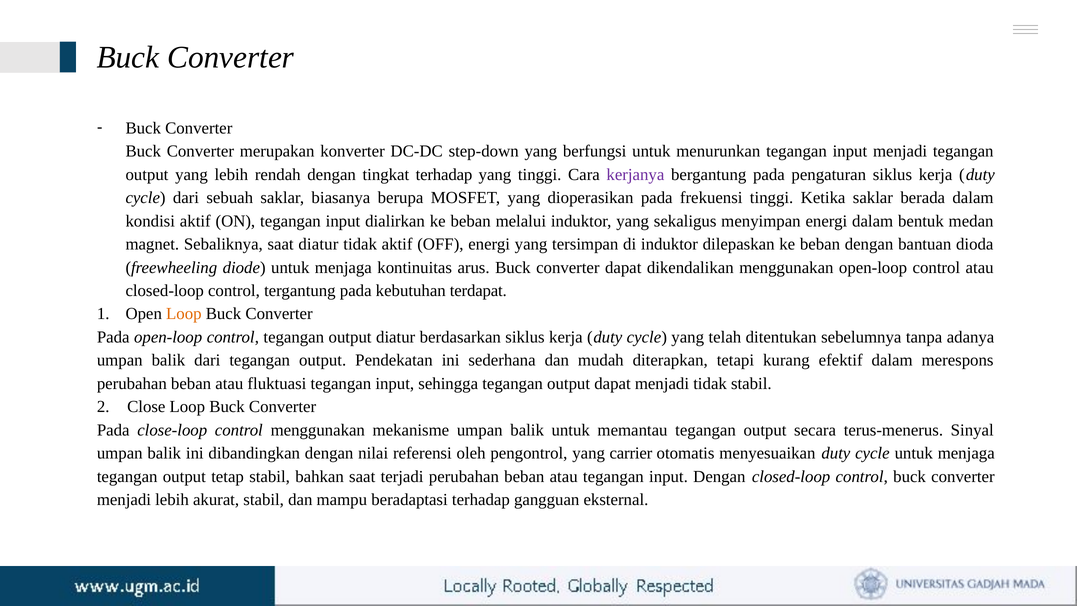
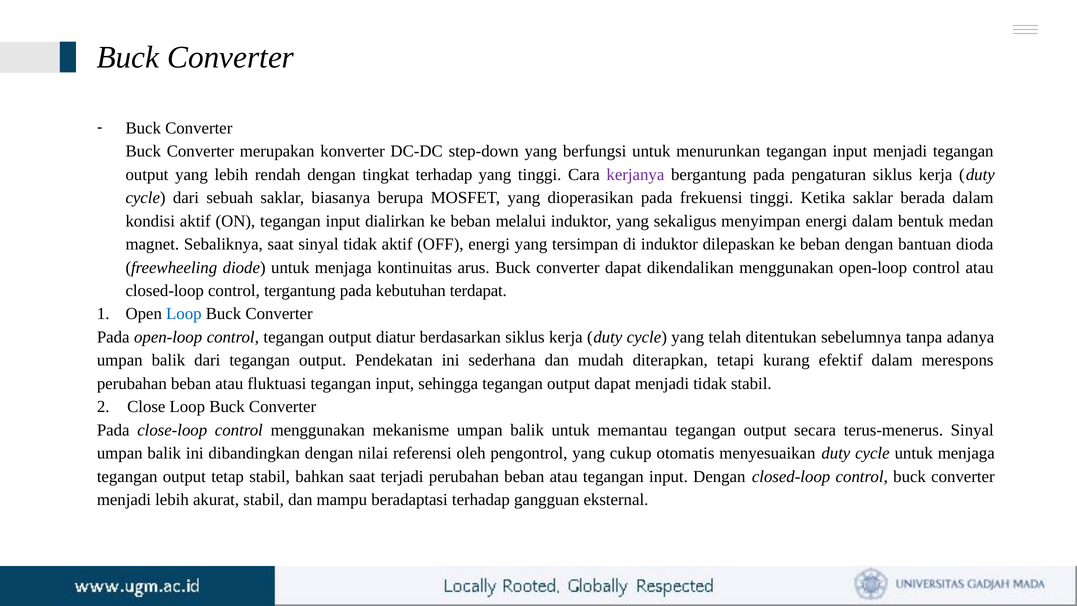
saat diatur: diatur -> sinyal (318, 244)
Loop colour: orange -> blue (184, 314)
carrier: carrier -> cukup (631, 453)
